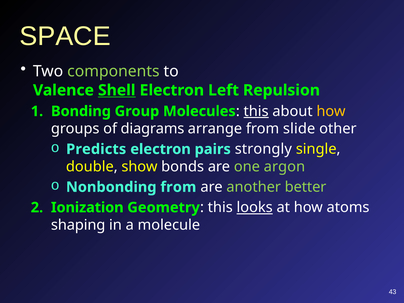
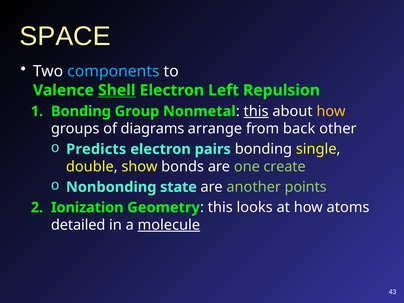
components colour: light green -> light blue (113, 71)
Molecules: Molecules -> Nonmetal (199, 111)
slide: slide -> back (299, 129)
pairs strongly: strongly -> bonding (263, 149)
argon: argon -> create (285, 167)
Nonbonding from: from -> state (178, 187)
better: better -> points (306, 187)
looks underline: present -> none (255, 207)
shaping: shaping -> detailed (78, 225)
molecule underline: none -> present (169, 225)
